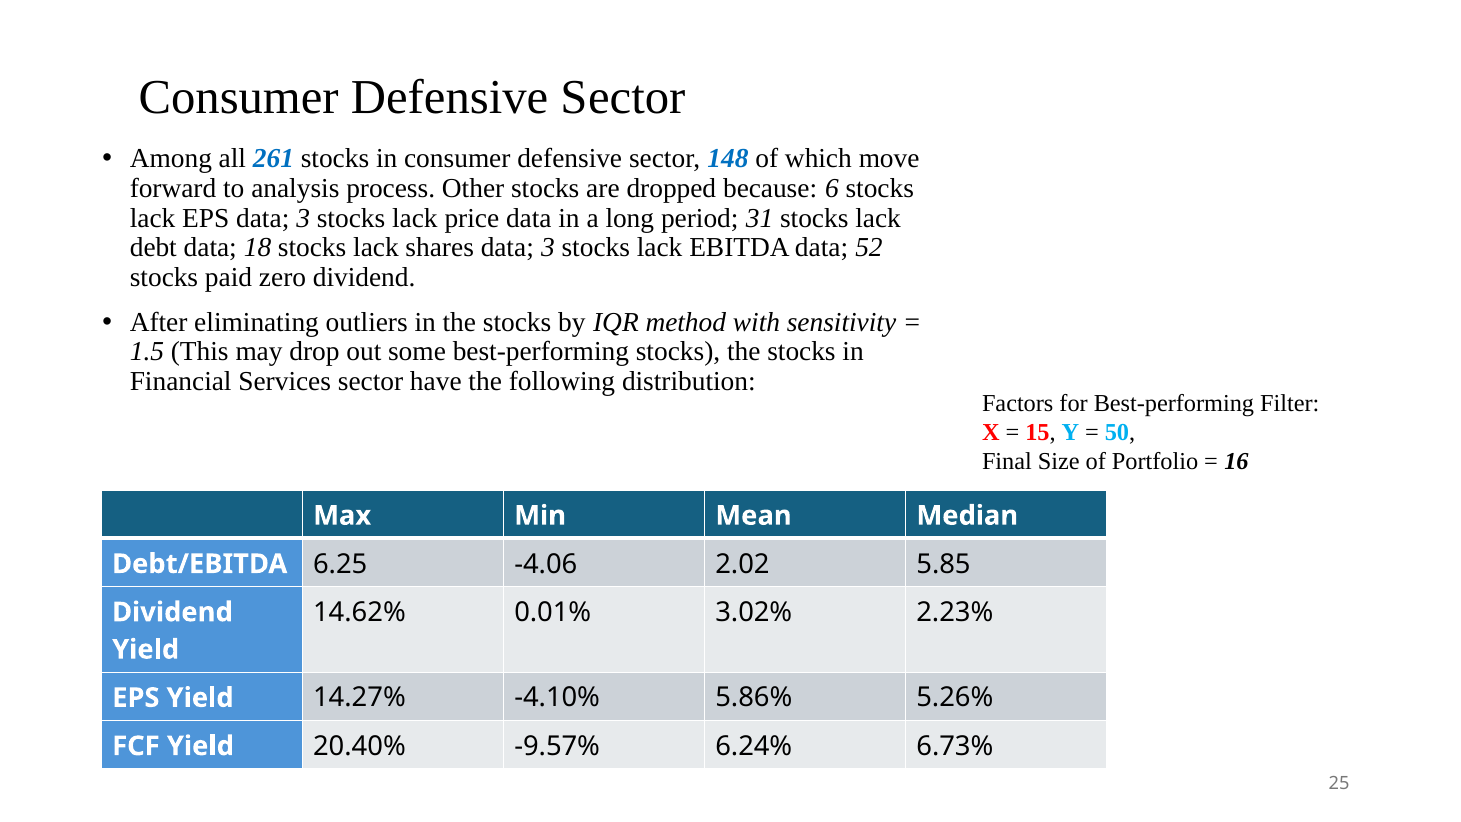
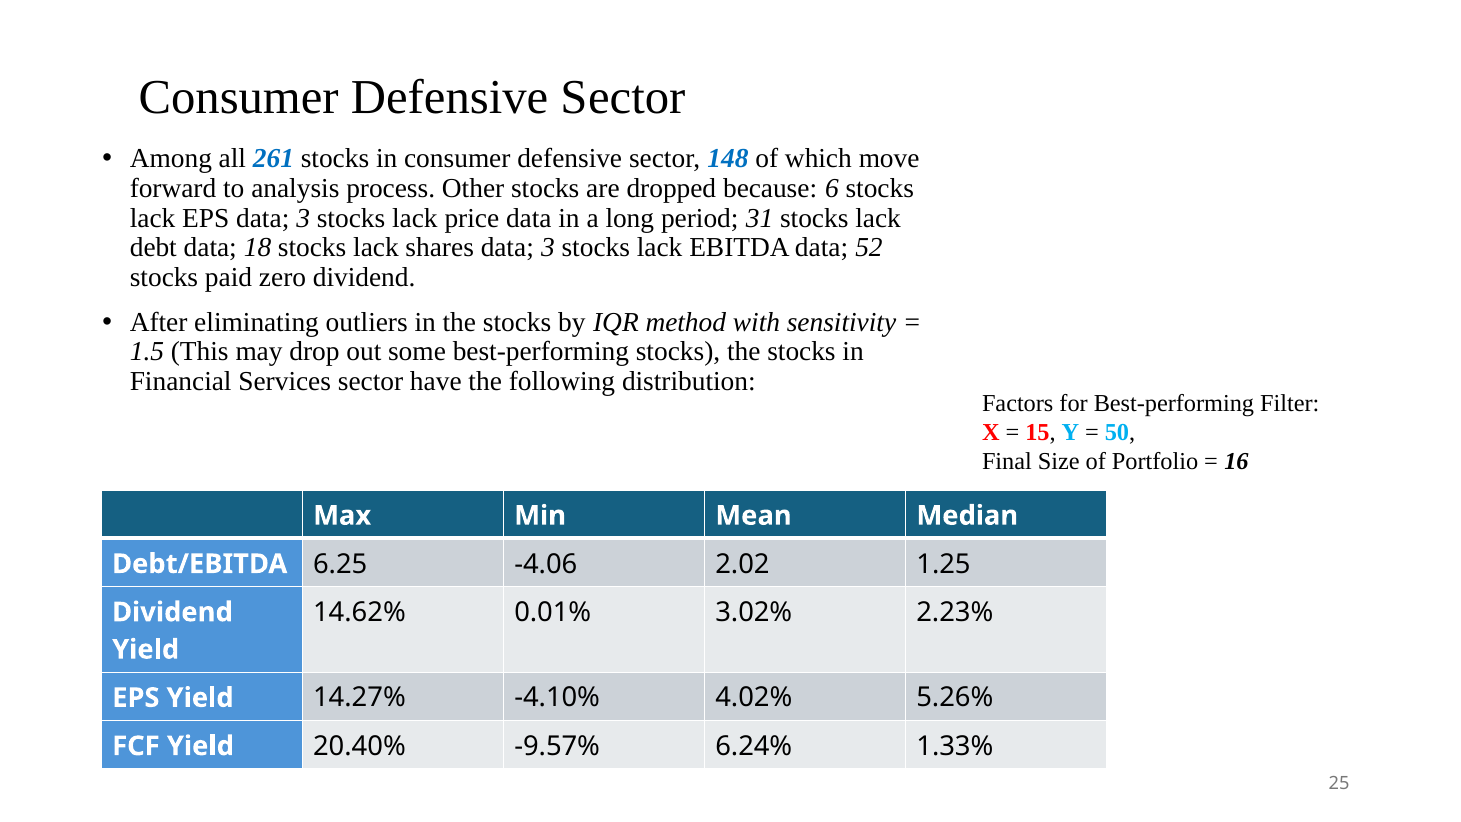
5.85: 5.85 -> 1.25 (944, 564)
5.86%: 5.86% -> 4.02% (754, 698)
6.73%: 6.73% -> 1.33% (955, 746)
